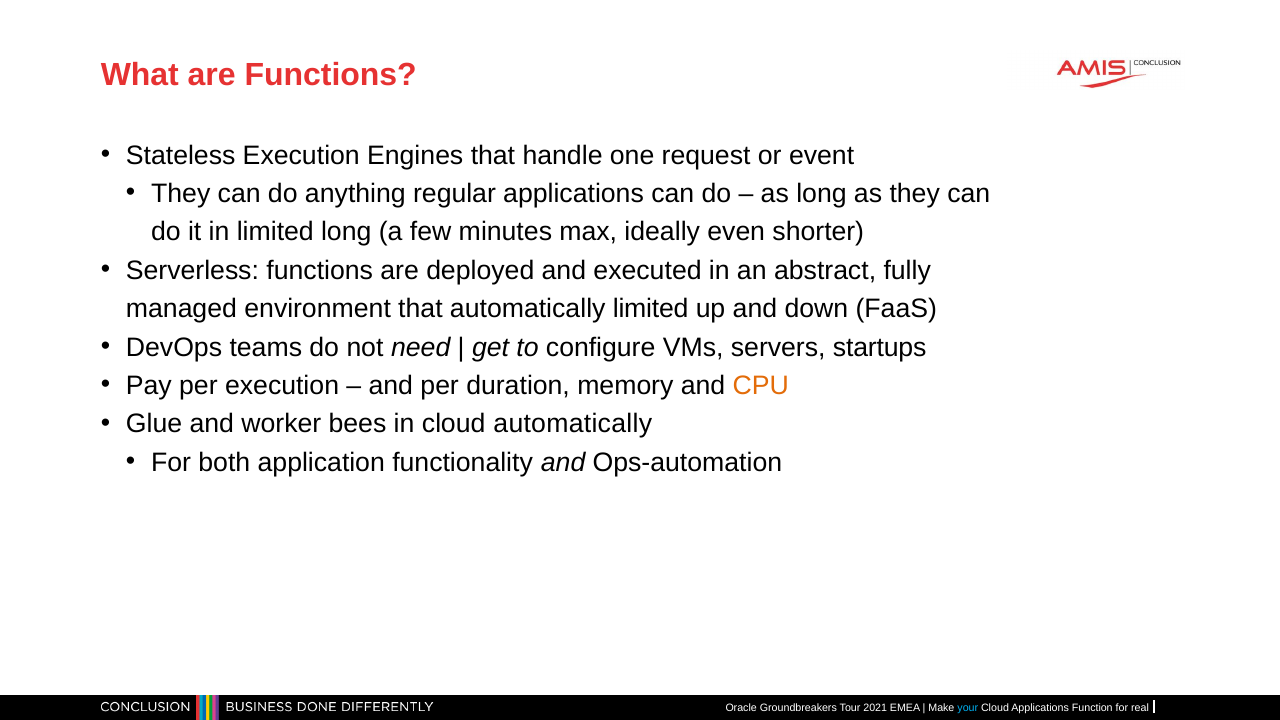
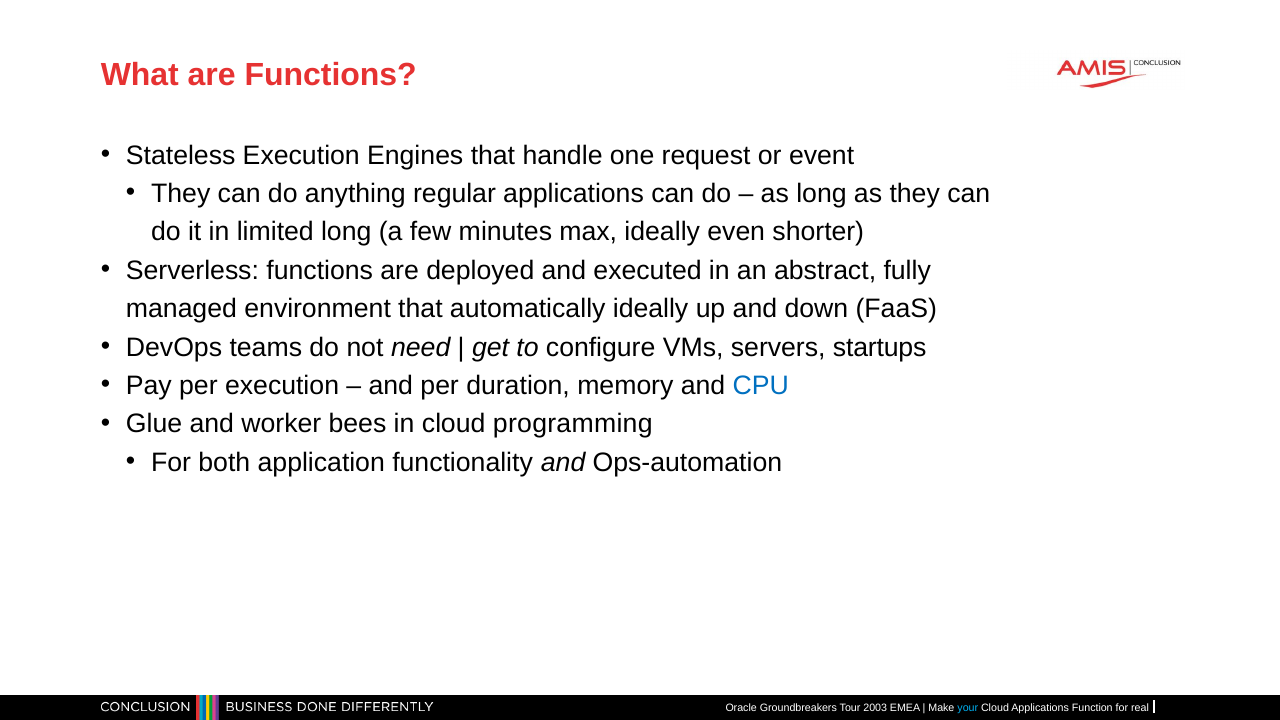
automatically limited: limited -> ideally (651, 309)
CPU colour: orange -> blue (761, 386)
cloud automatically: automatically -> programming (573, 424)
2021: 2021 -> 2003 (875, 708)
